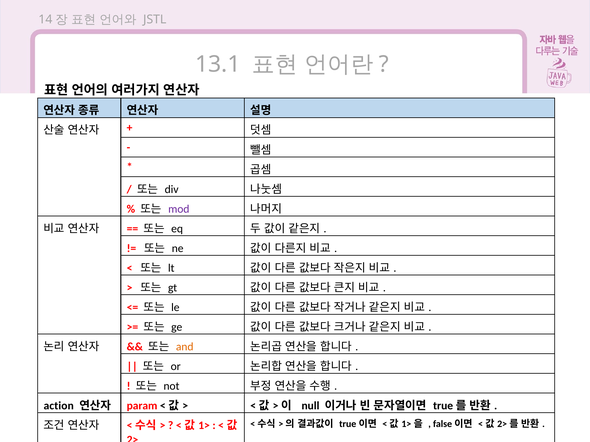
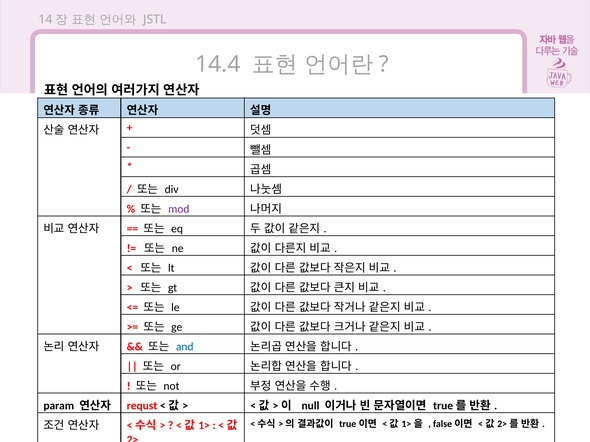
13.1: 13.1 -> 14.4 (218, 64)
and colour: orange -> blue (185, 347)
action: action -> param (59, 406)
param: param -> requst (142, 406)
